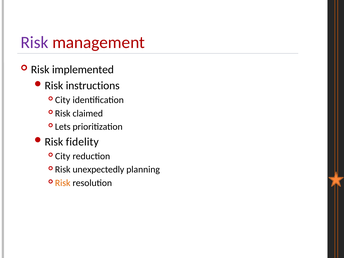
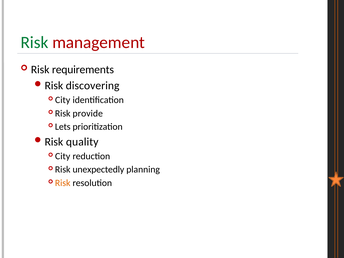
Risk colour: purple -> green (34, 43)
implemented: implemented -> requirements (83, 70)
instructions: instructions -> discovering (93, 86)
claimed: claimed -> provide (88, 113)
fidelity: fidelity -> quality (82, 142)
